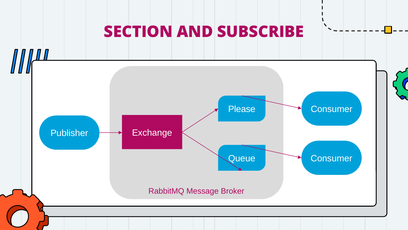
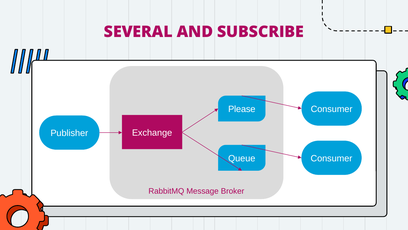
SECTION: SECTION -> SEVERAL (138, 32)
